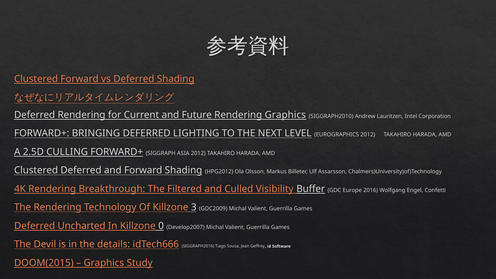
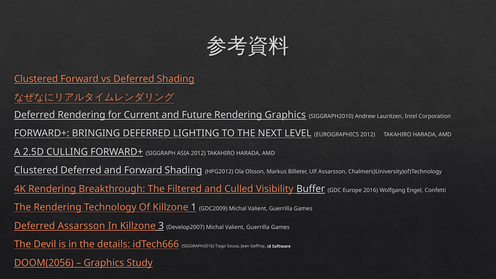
3: 3 -> 1 (194, 207)
Deferred Uncharted: Uncharted -> Assarsson (81, 226)
0: 0 -> 3 (161, 226)
DOOM(2015: DOOM(2015 -> DOOM(2056 (44, 263)
